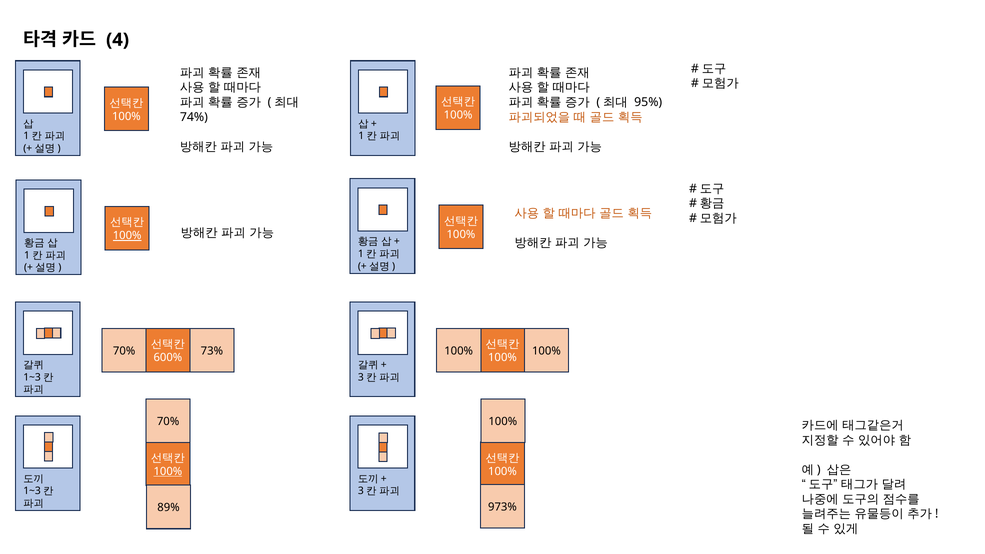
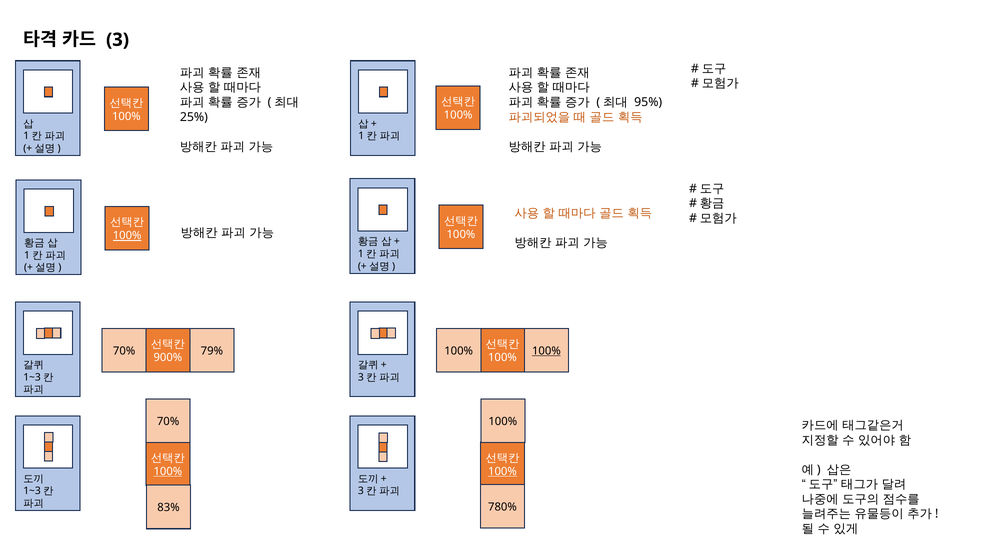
4: 4 -> 3 (118, 40)
74%: 74% -> 25% (194, 117)
73%: 73% -> 79% (212, 351)
100% underline: none -> present (546, 351)
600%: 600% -> 900% (168, 358)
100% underline: none -> present (502, 472)
973%: 973% -> 780% (502, 507)
89%: 89% -> 83% (168, 508)
